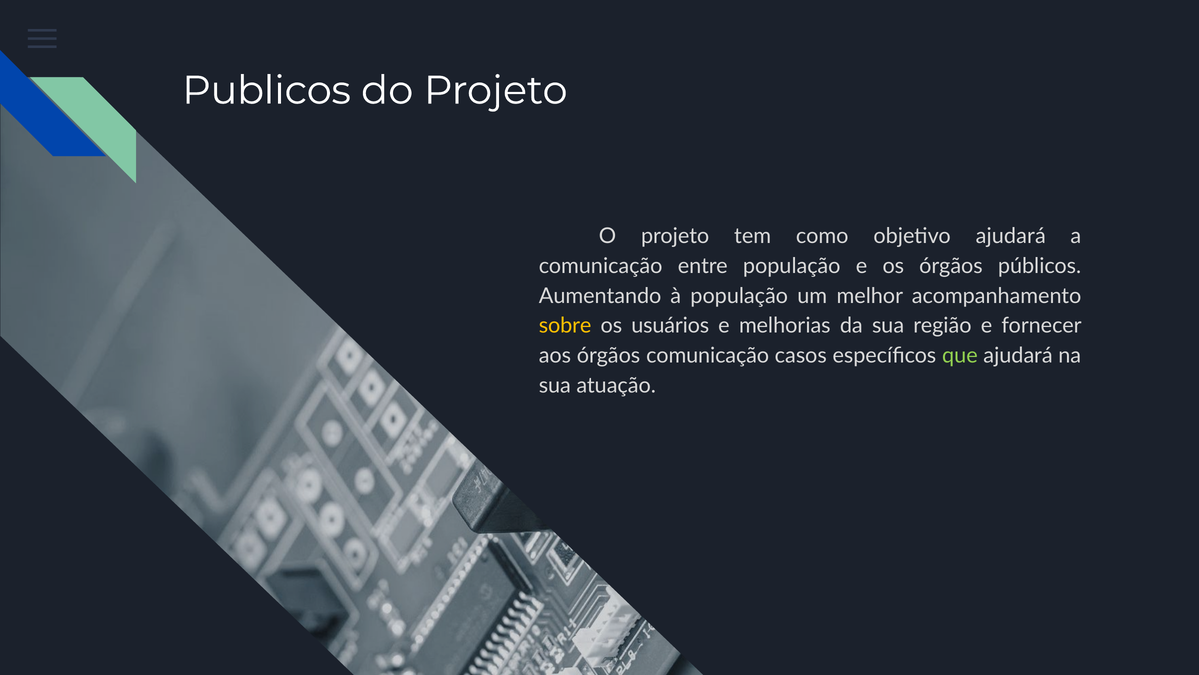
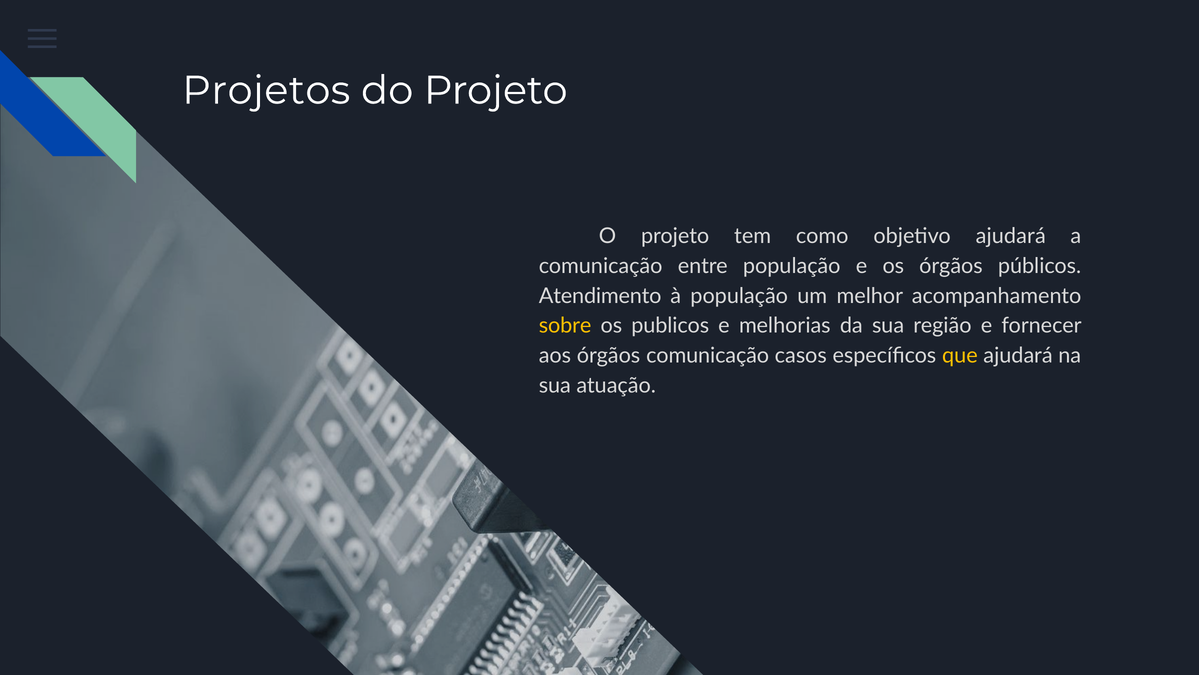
Publicos: Publicos -> Projetos (266, 90)
Aumentando: Aumentando -> Atendimento (600, 296)
usuários: usuários -> publicos (670, 326)
que colour: light green -> yellow (960, 355)
